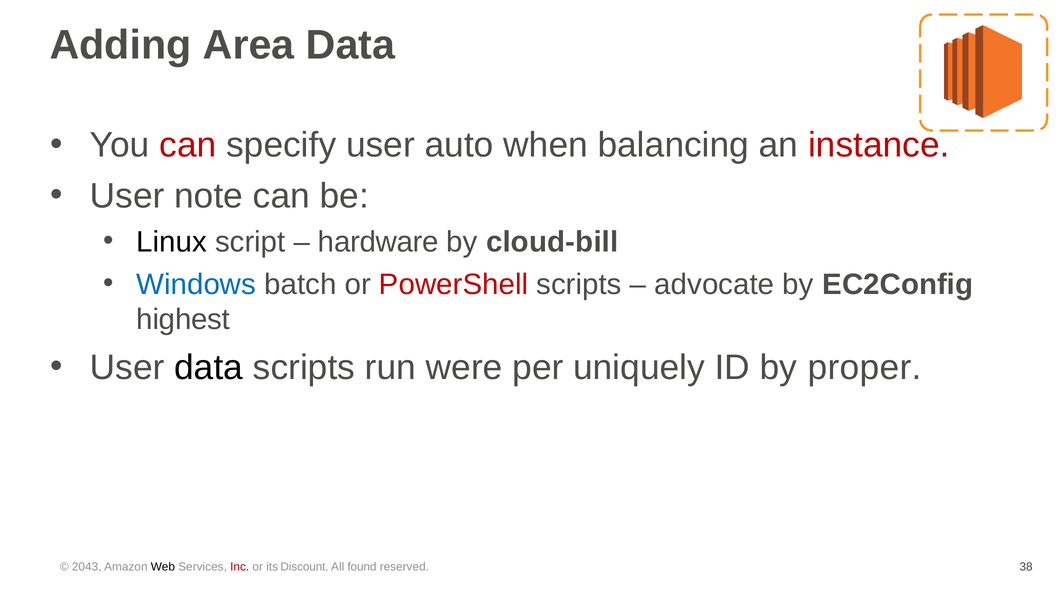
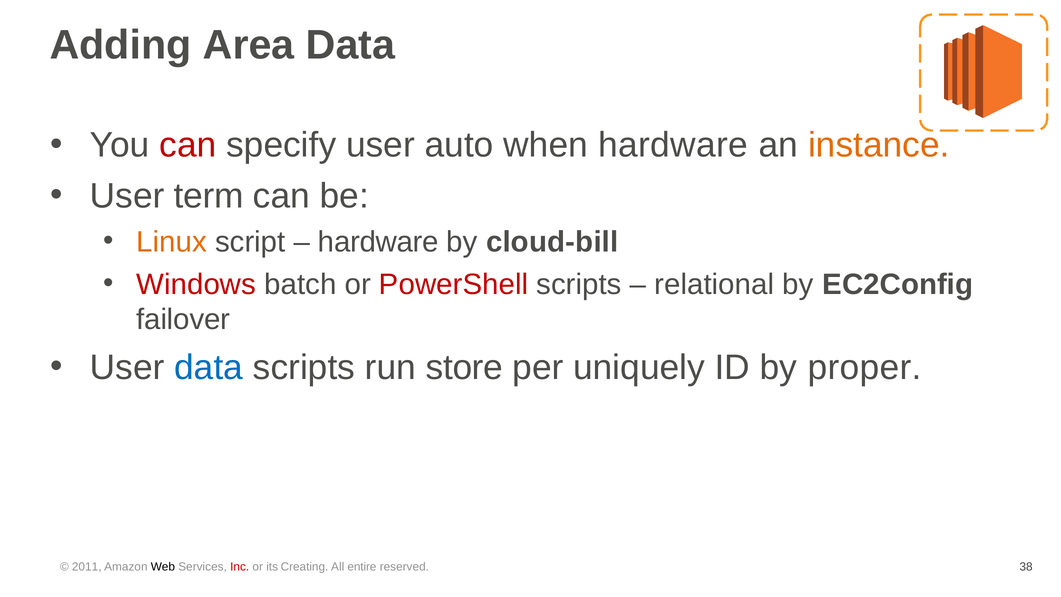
when balancing: balancing -> hardware (673, 145)
instance colour: red -> orange (879, 145)
note: note -> term (209, 196)
Linux colour: black -> orange (172, 242)
Windows colour: blue -> red (196, 284)
advocate: advocate -> relational (714, 284)
highest: highest -> failover (183, 320)
data colour: black -> blue (209, 367)
were: were -> store (464, 367)
2043: 2043 -> 2011 (87, 567)
Discount: Discount -> Creating (304, 567)
found: found -> entire (362, 567)
